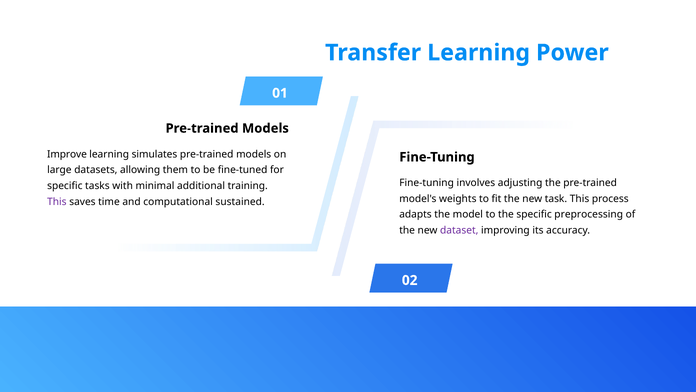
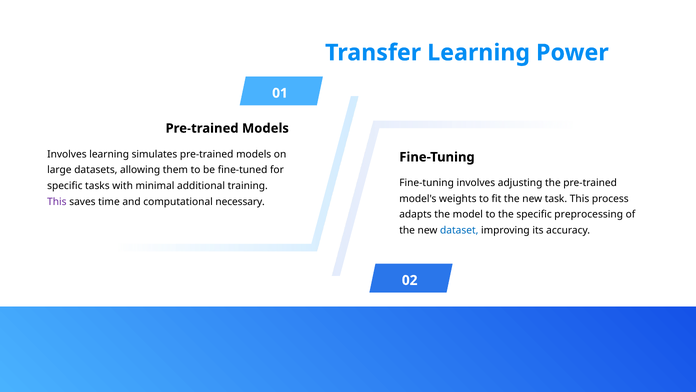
Improve: Improve -> Involves (67, 154)
sustained: sustained -> necessary (240, 201)
dataset colour: purple -> blue (459, 230)
